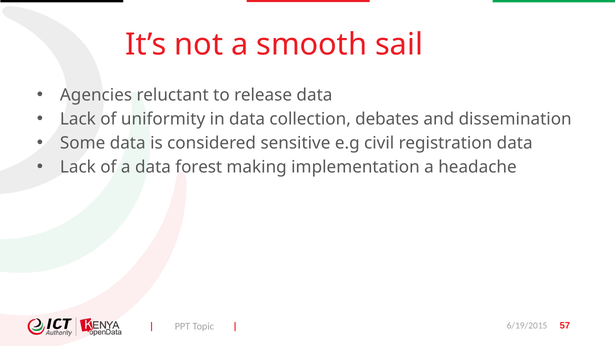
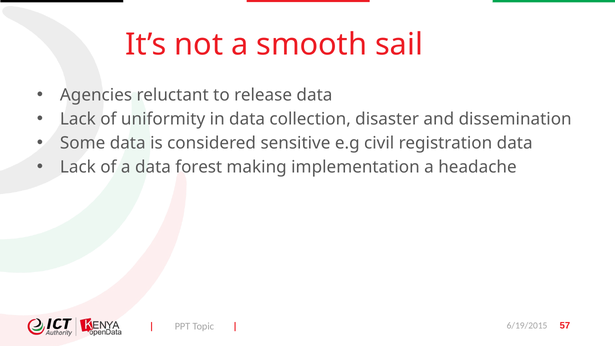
debates: debates -> disaster (387, 119)
